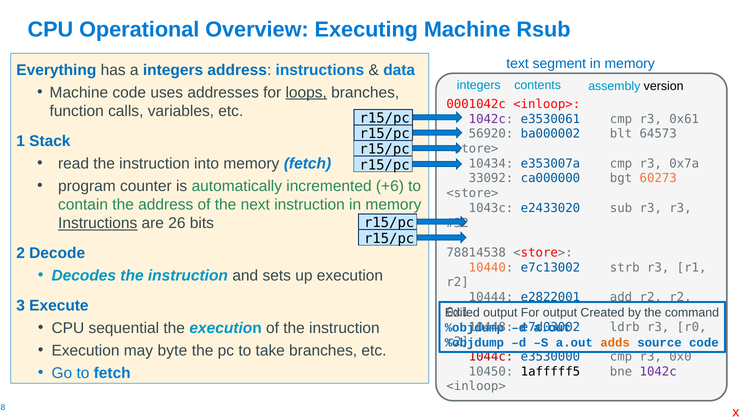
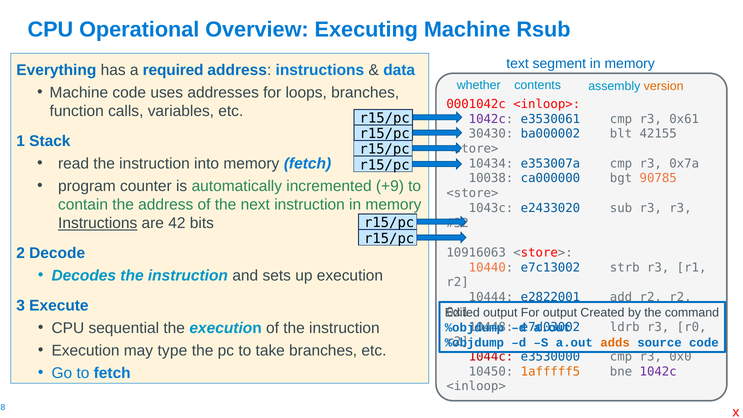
a integers: integers -> required (173, 70)
integers: integers -> whether (479, 85)
version colour: black -> orange (664, 86)
loops underline: present -> none (306, 92)
56920: 56920 -> 30430 (491, 134)
64573: 64573 -> 42155 (658, 134)
33092: 33092 -> 10038 (491, 178)
60273: 60273 -> 90785 (658, 178)
+6: +6 -> +9 (390, 186)
26: 26 -> 42 (177, 223)
78814538: 78814538 -> 10916063 (476, 253)
byte: byte -> type (172, 351)
1afffff5 colour: black -> orange (550, 371)
